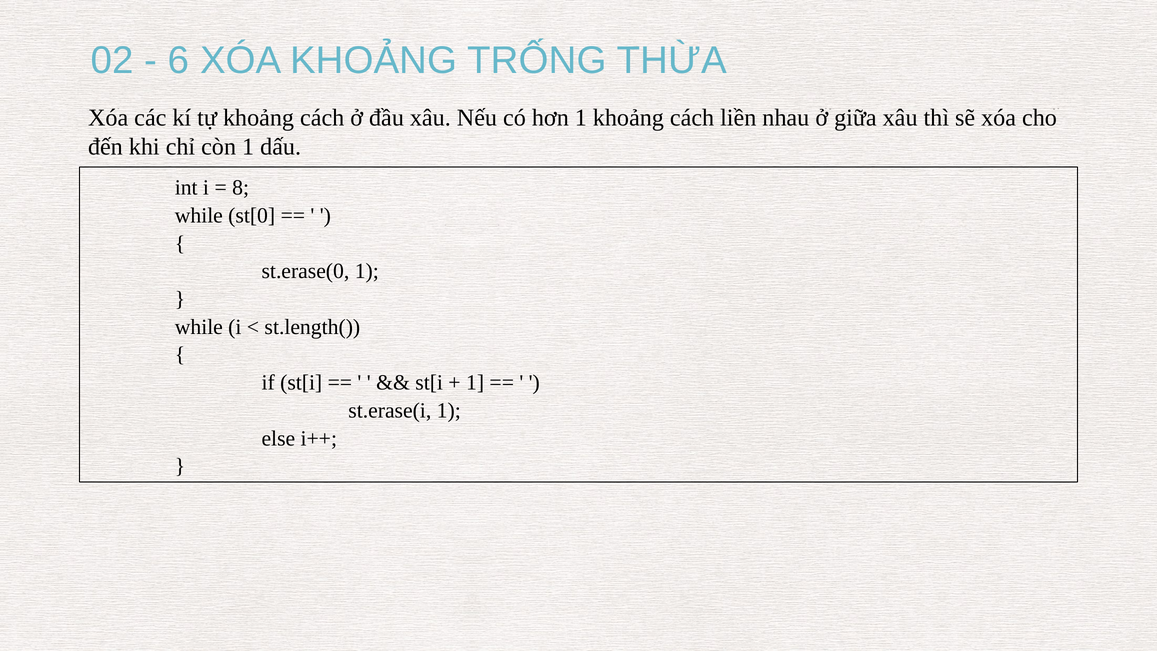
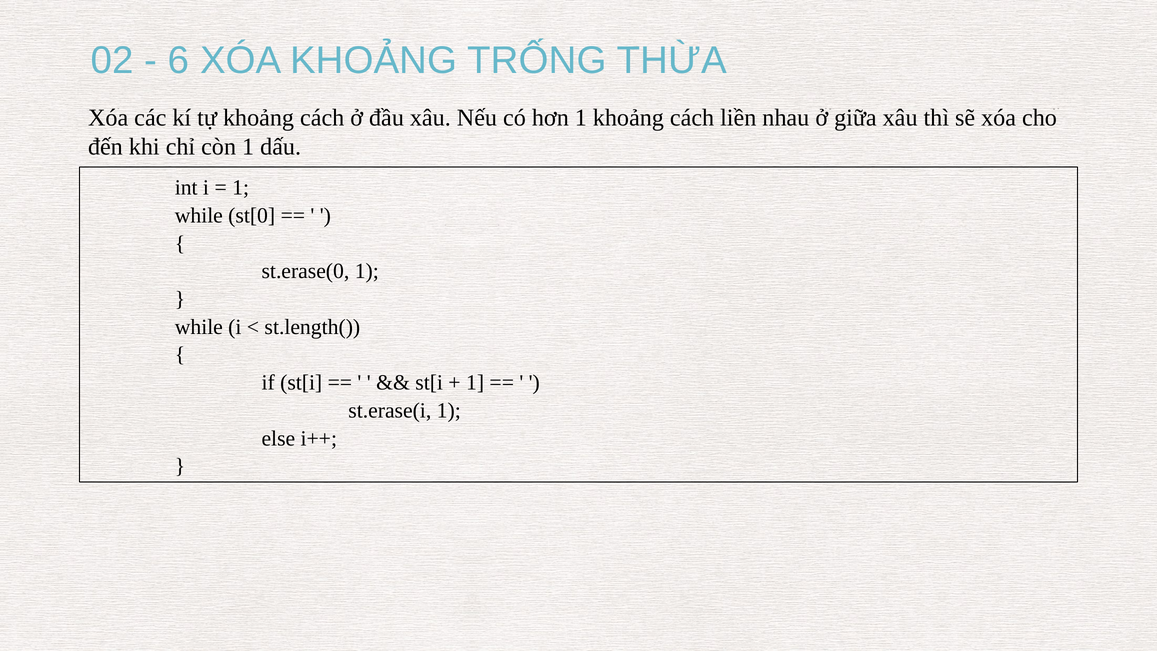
8: 8 -> 1 (241, 188)
